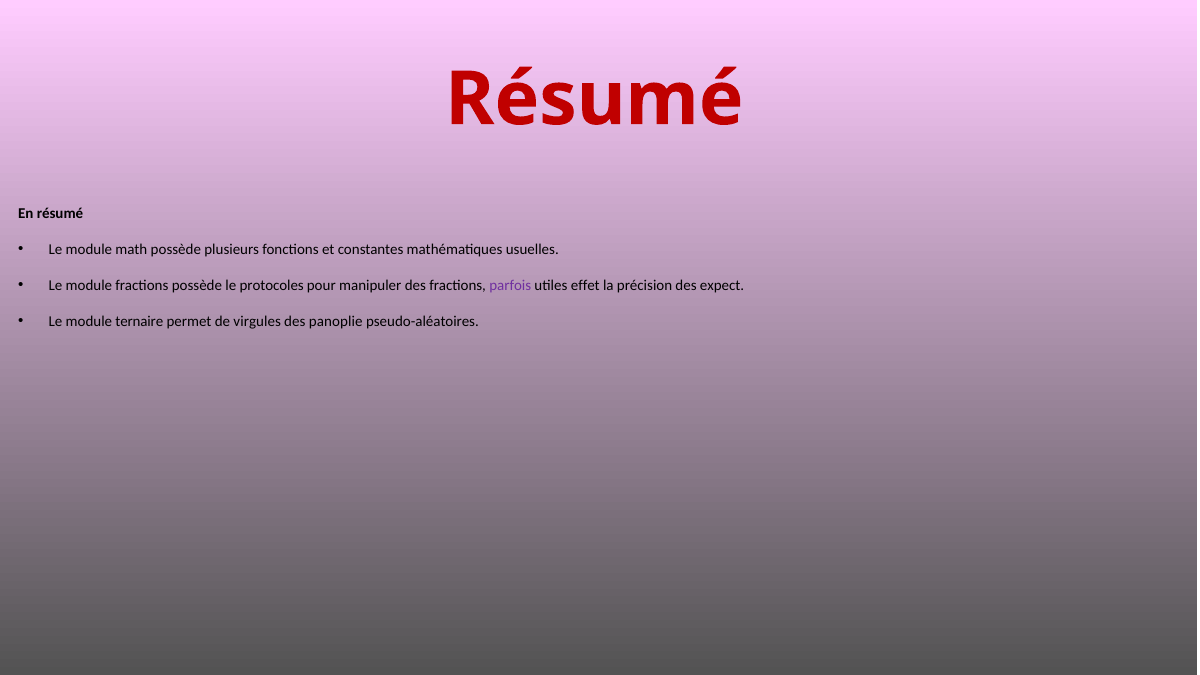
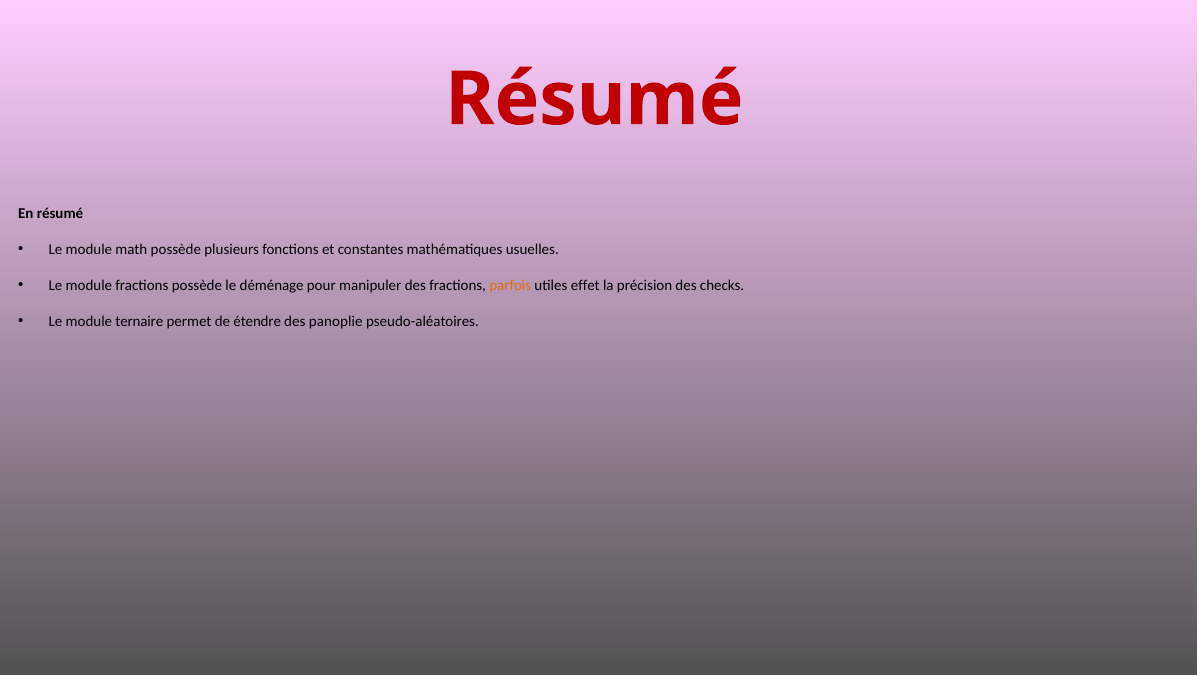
protocoles: protocoles -> déménage (272, 286)
parfois colour: purple -> orange (510, 286)
expect: expect -> checks (722, 286)
virgules: virgules -> étendre (257, 322)
